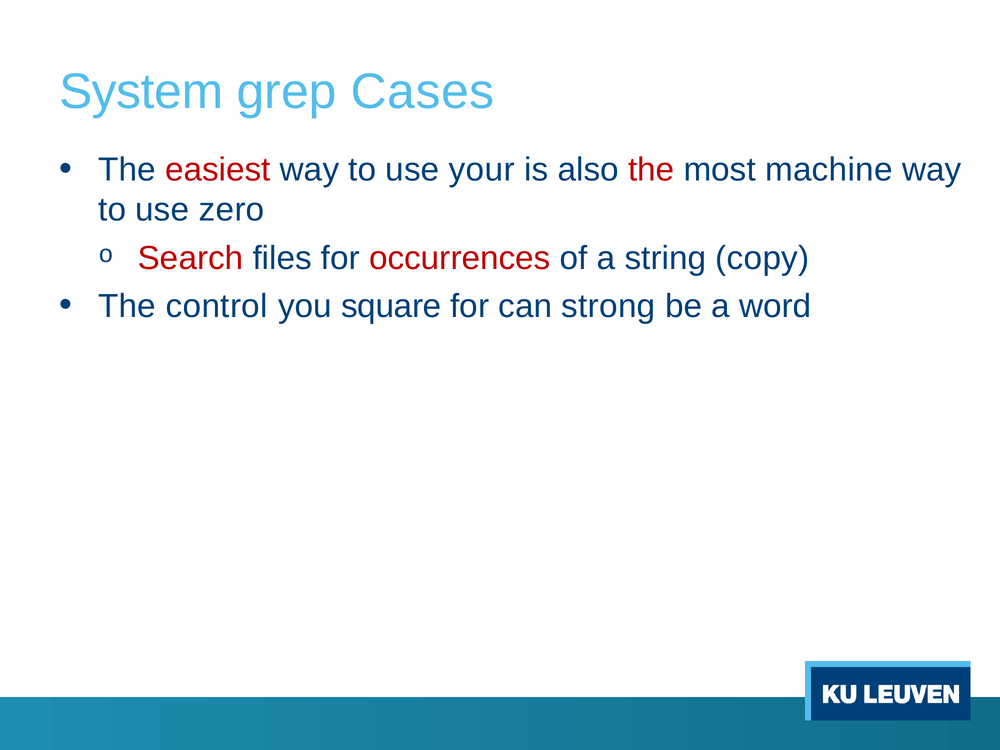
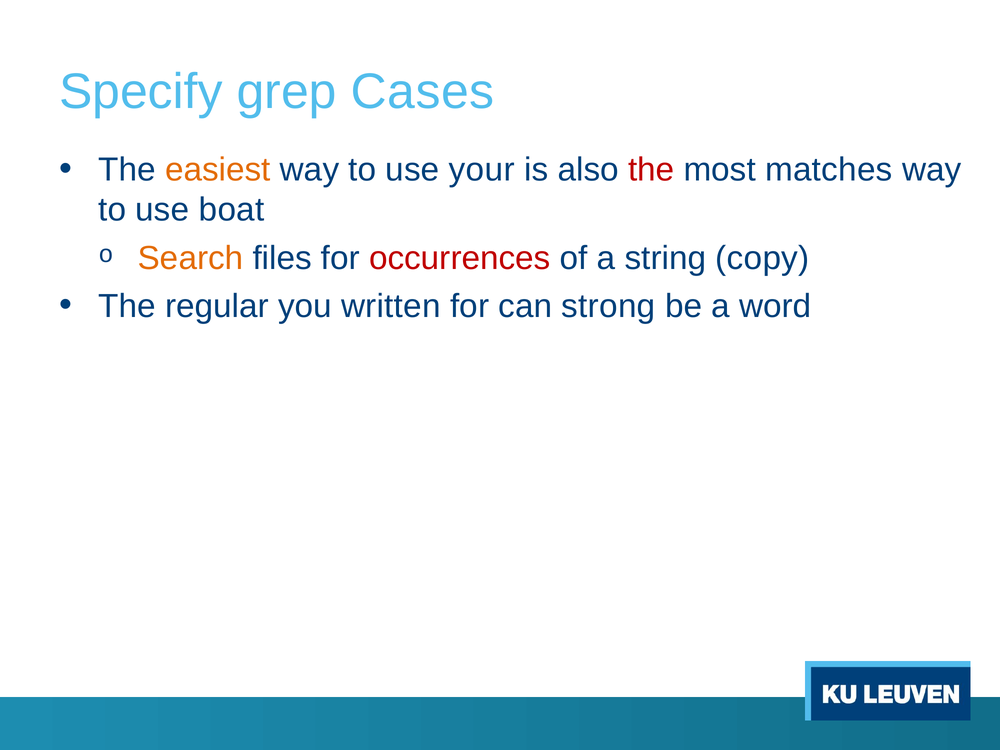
System: System -> Specify (141, 92)
easiest colour: red -> orange (218, 170)
machine: machine -> matches (829, 170)
zero: zero -> boat (232, 210)
Search colour: red -> orange (191, 258)
control: control -> regular (217, 306)
square: square -> written (391, 306)
